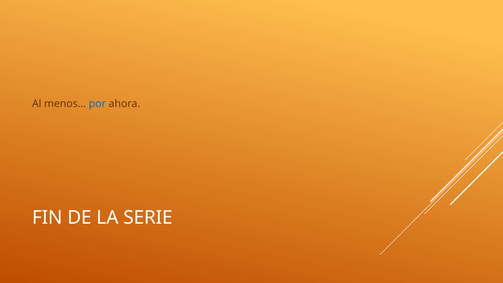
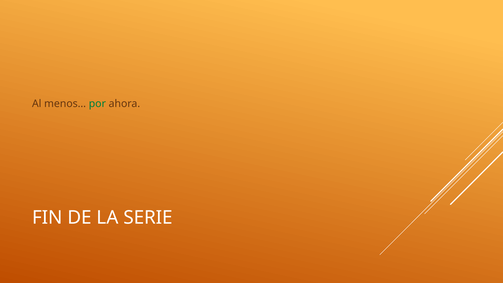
por colour: blue -> green (97, 104)
